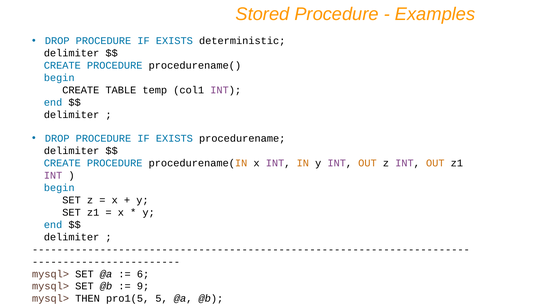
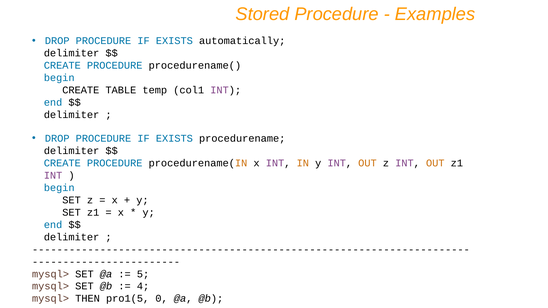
deterministic: deterministic -> automatically (242, 41)
6: 6 -> 5 (143, 274)
9: 9 -> 4 (143, 287)
5: 5 -> 0 (162, 299)
